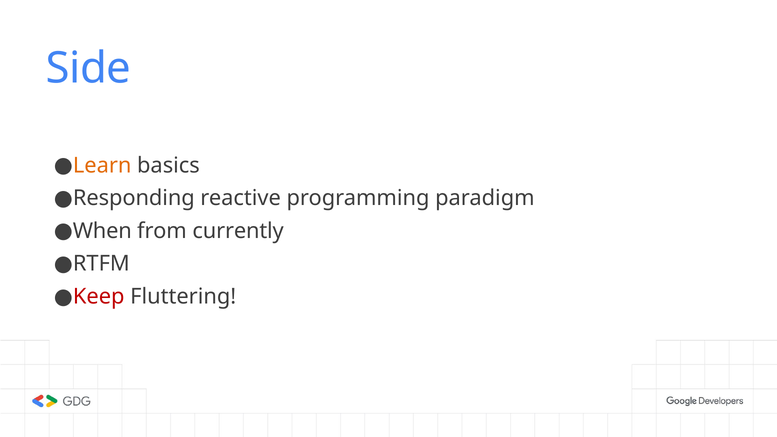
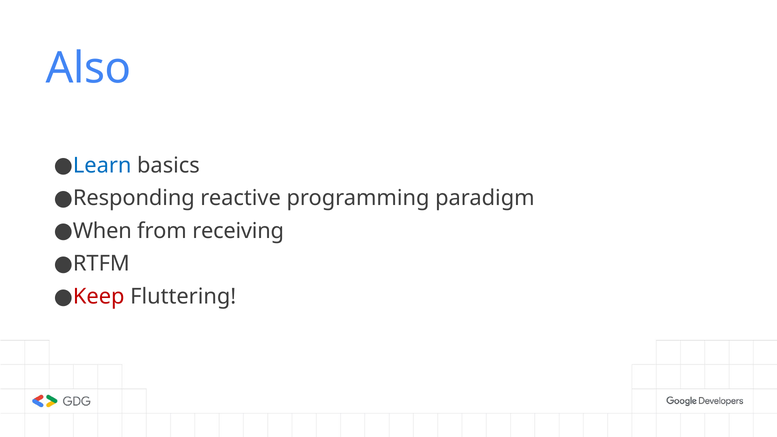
Side: Side -> Also (88, 68)
Learn colour: orange -> blue (102, 166)
currently: currently -> receiving (238, 231)
